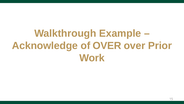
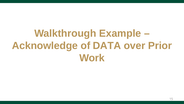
of OVER: OVER -> DATA (107, 45)
